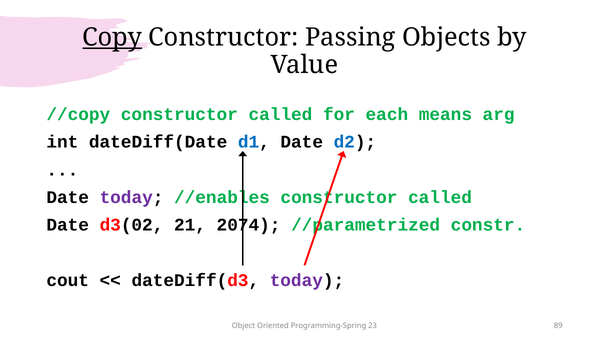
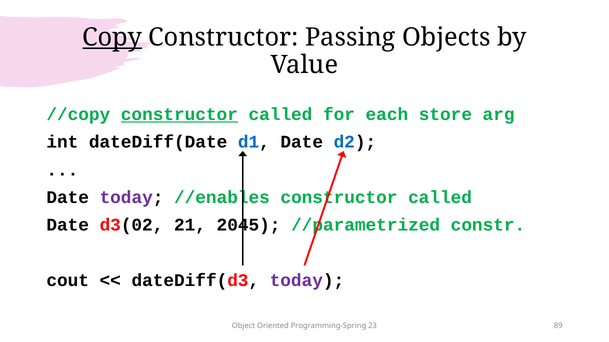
constructor underline: none -> present (179, 115)
means: means -> store (445, 115)
2074: 2074 -> 2045 (249, 225)
